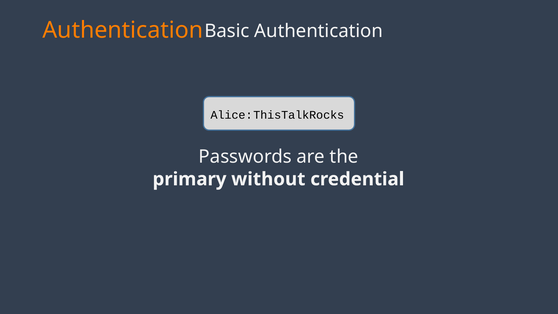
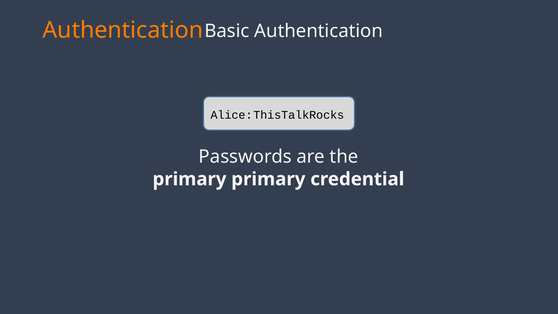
primary without: without -> primary (268, 179)
